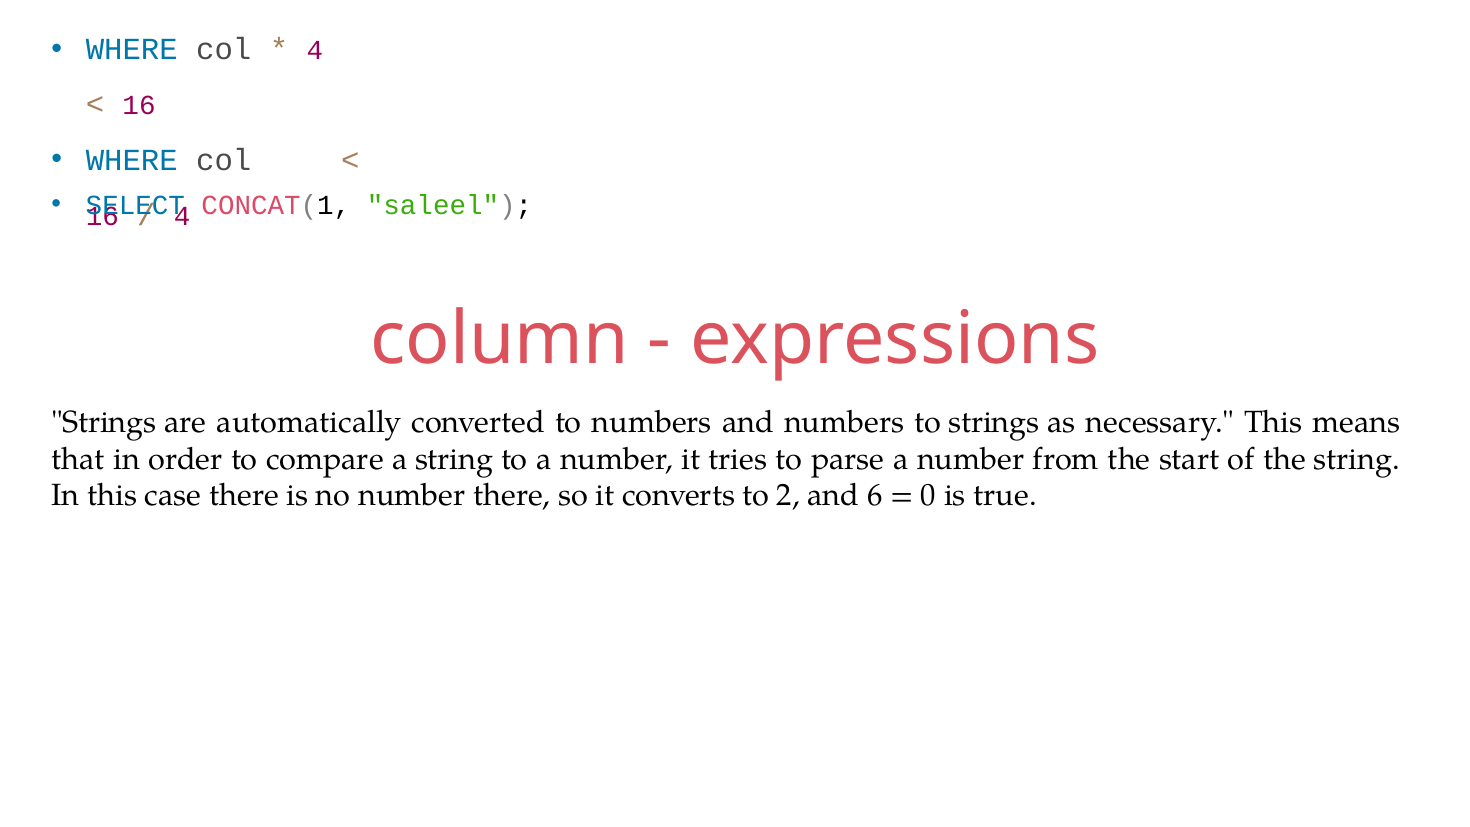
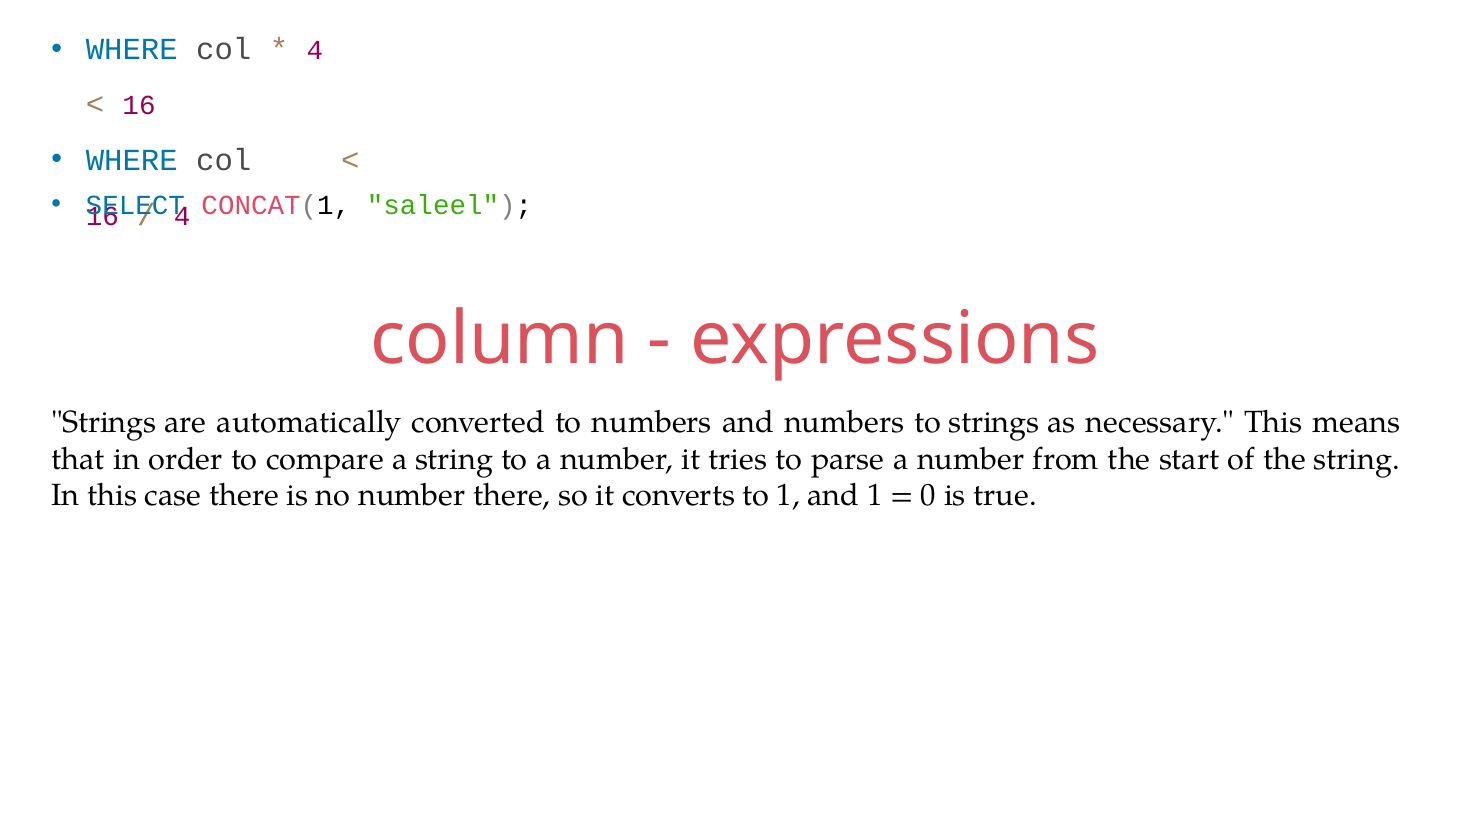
to 2: 2 -> 1 (788, 496)
and 6: 6 -> 1 (875, 496)
